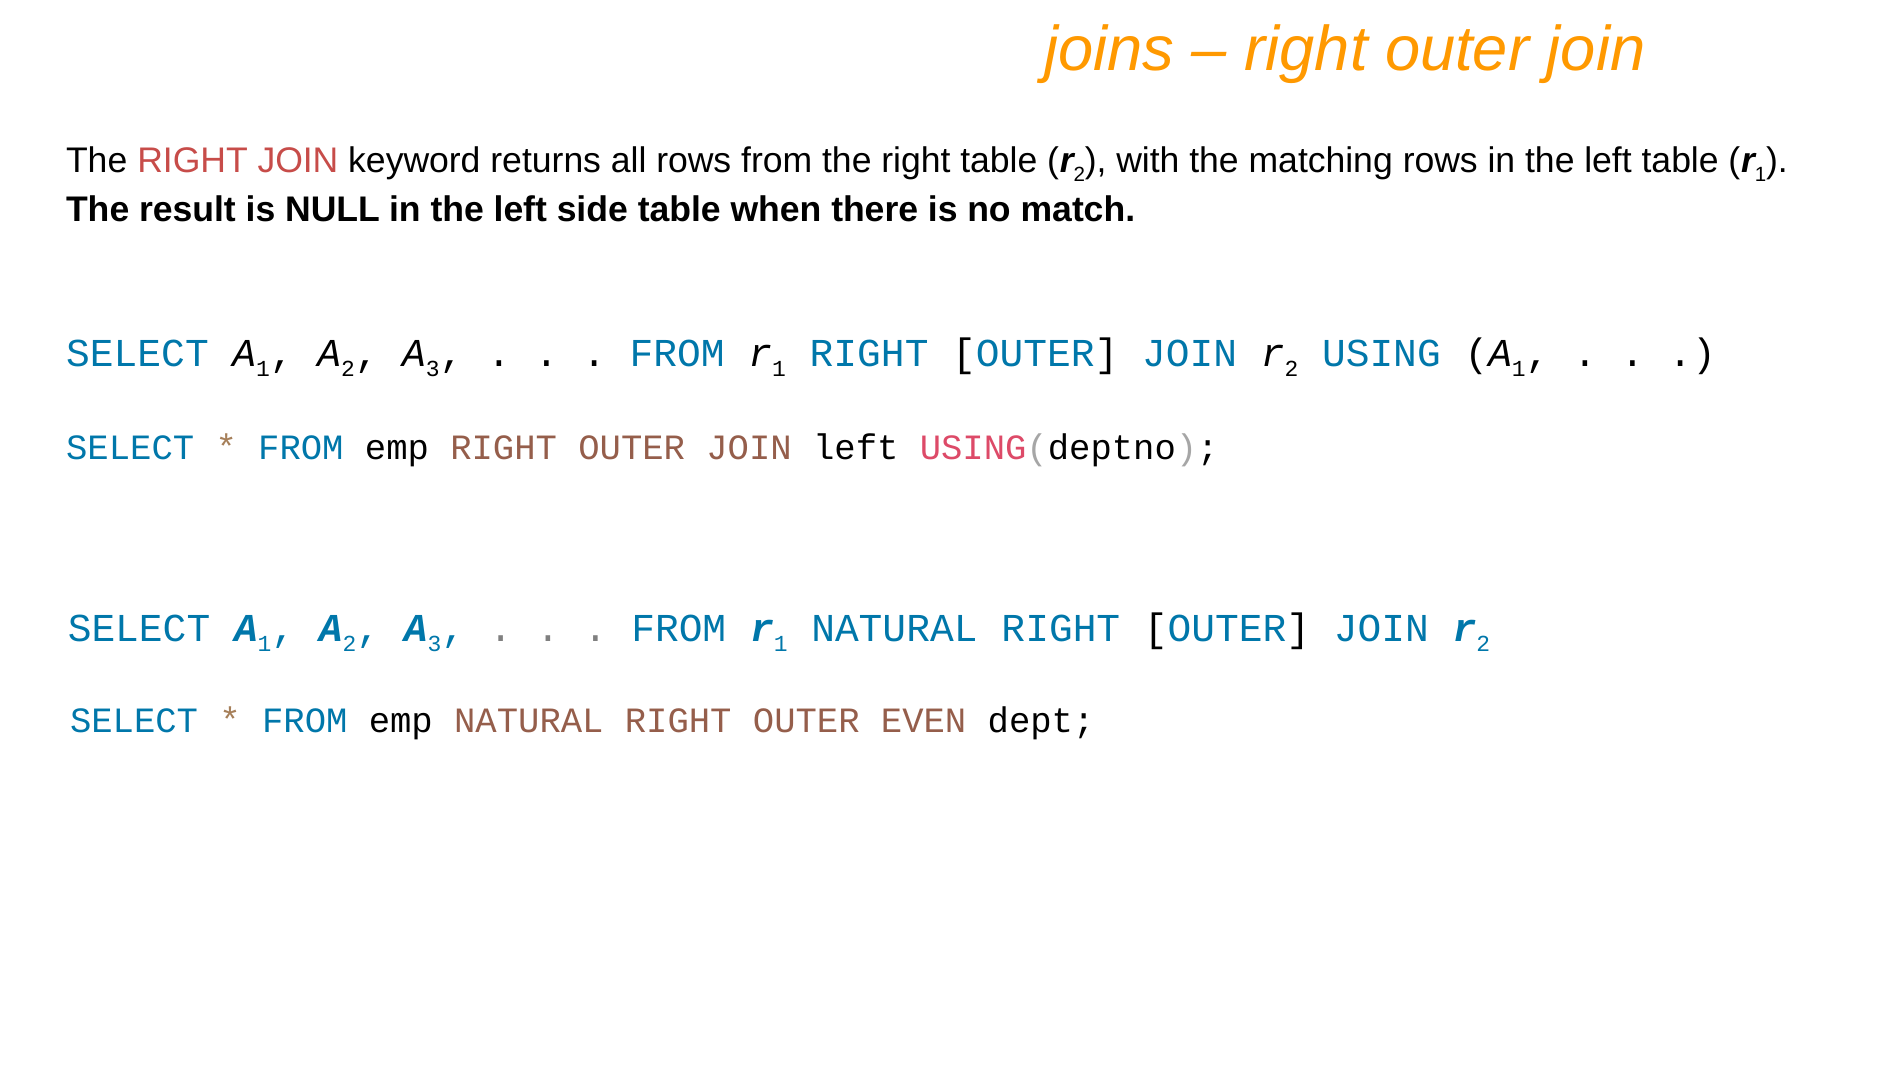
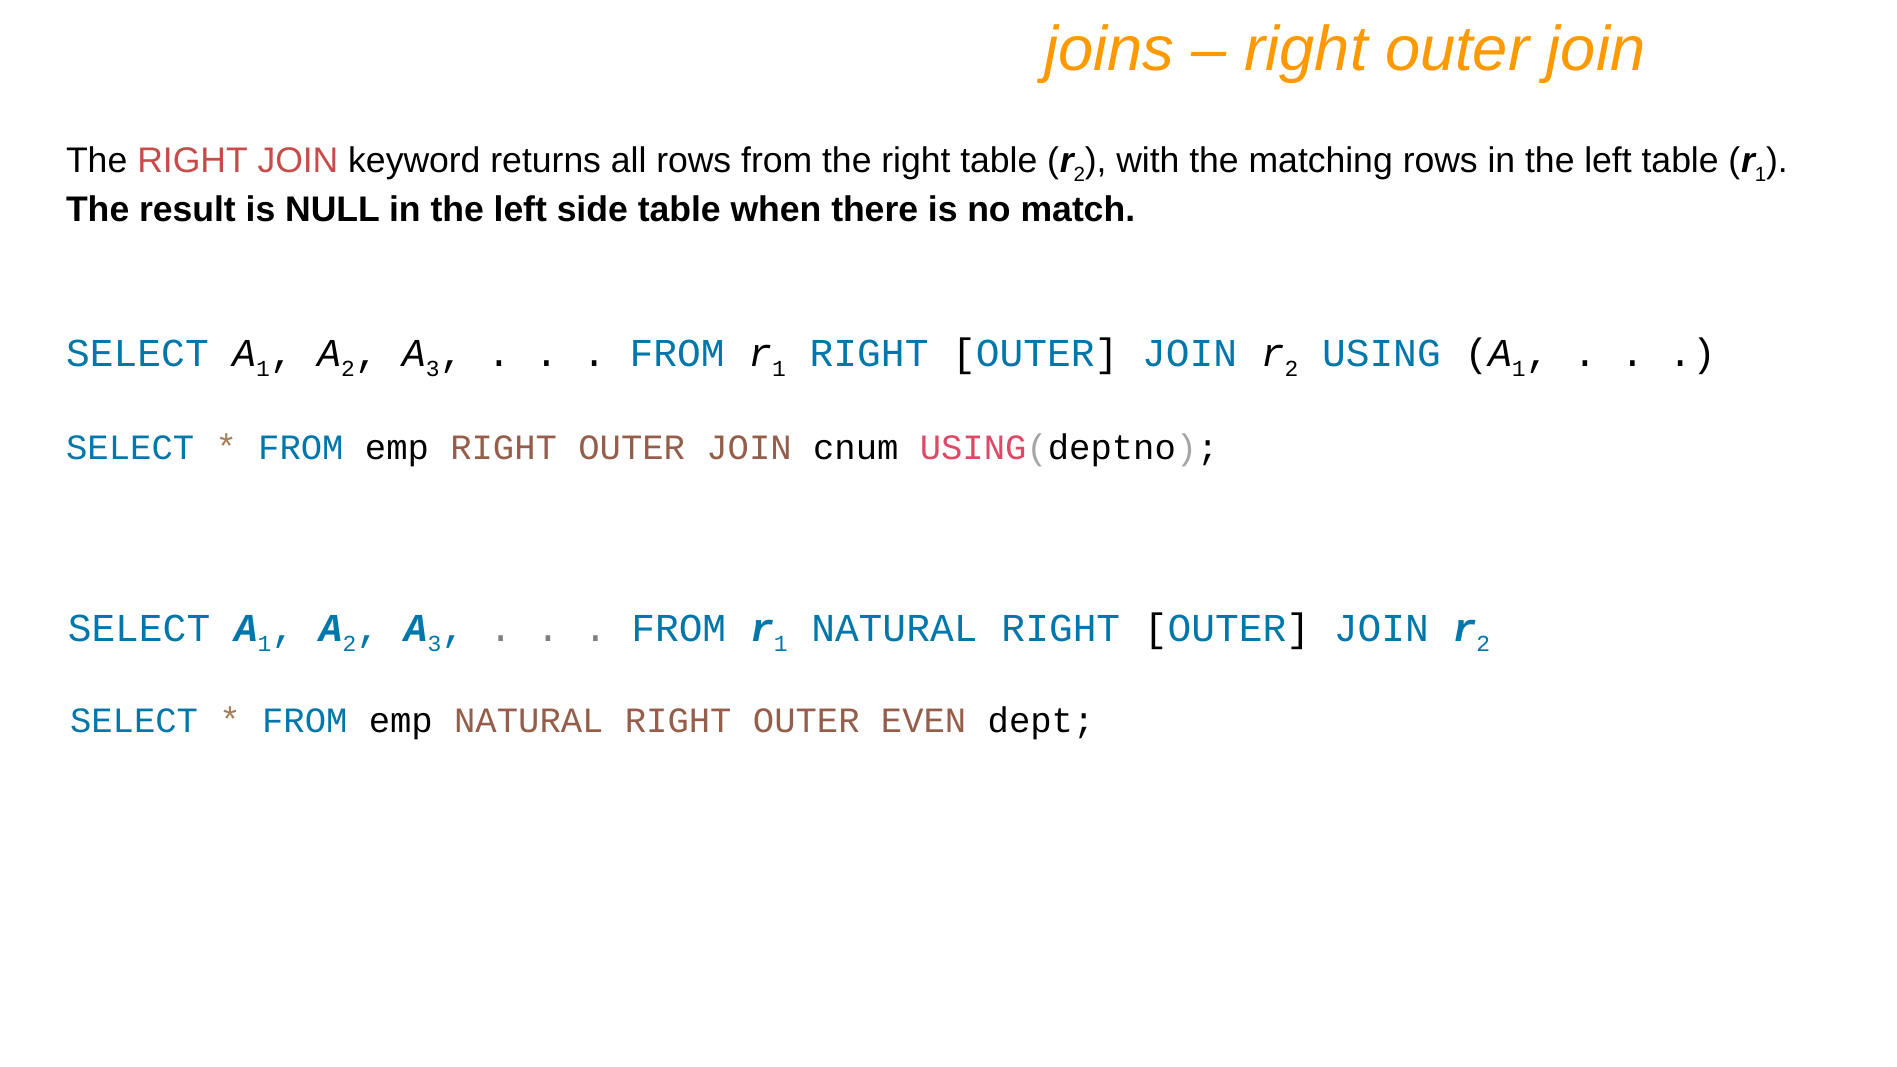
JOIN left: left -> cnum (856, 448)
